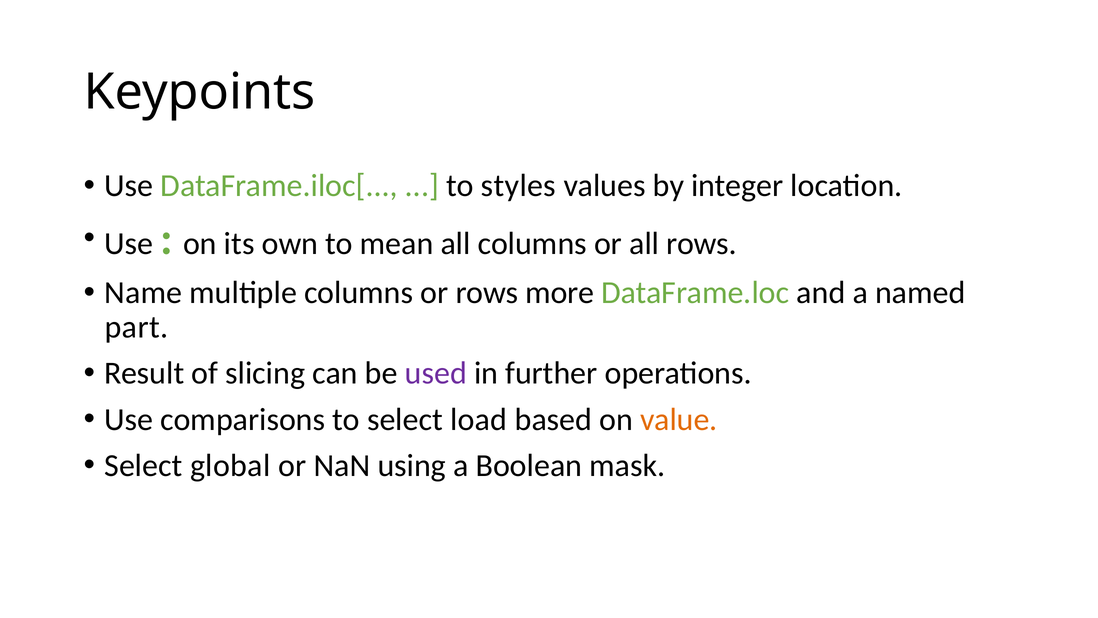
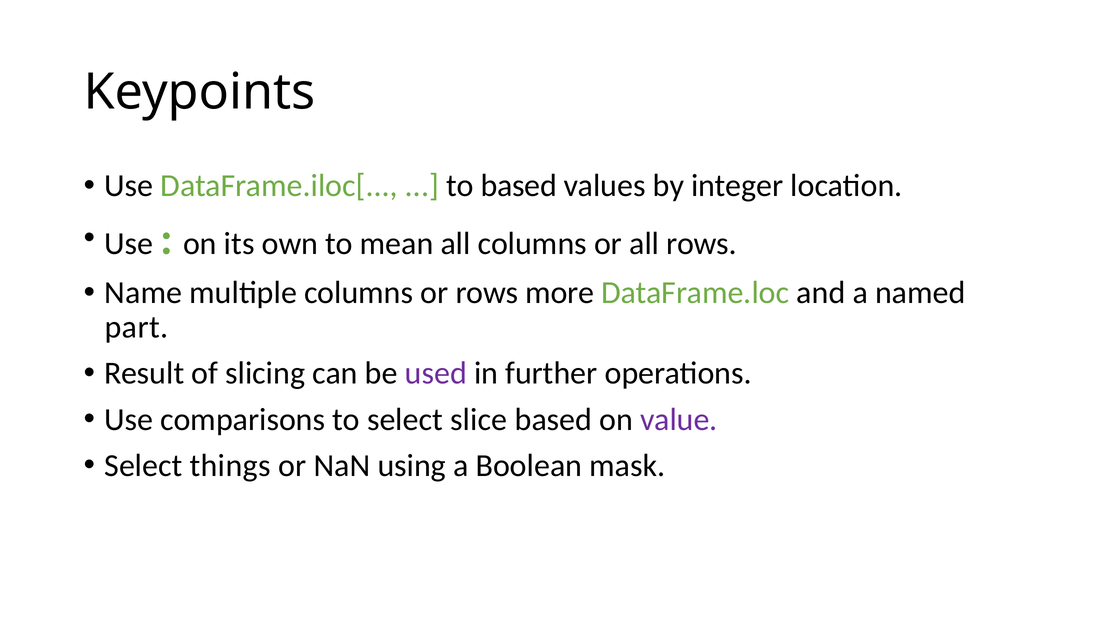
to styles: styles -> based (519, 186)
load: load -> slice (479, 419)
value colour: orange -> purple (679, 419)
global: global -> things (230, 465)
